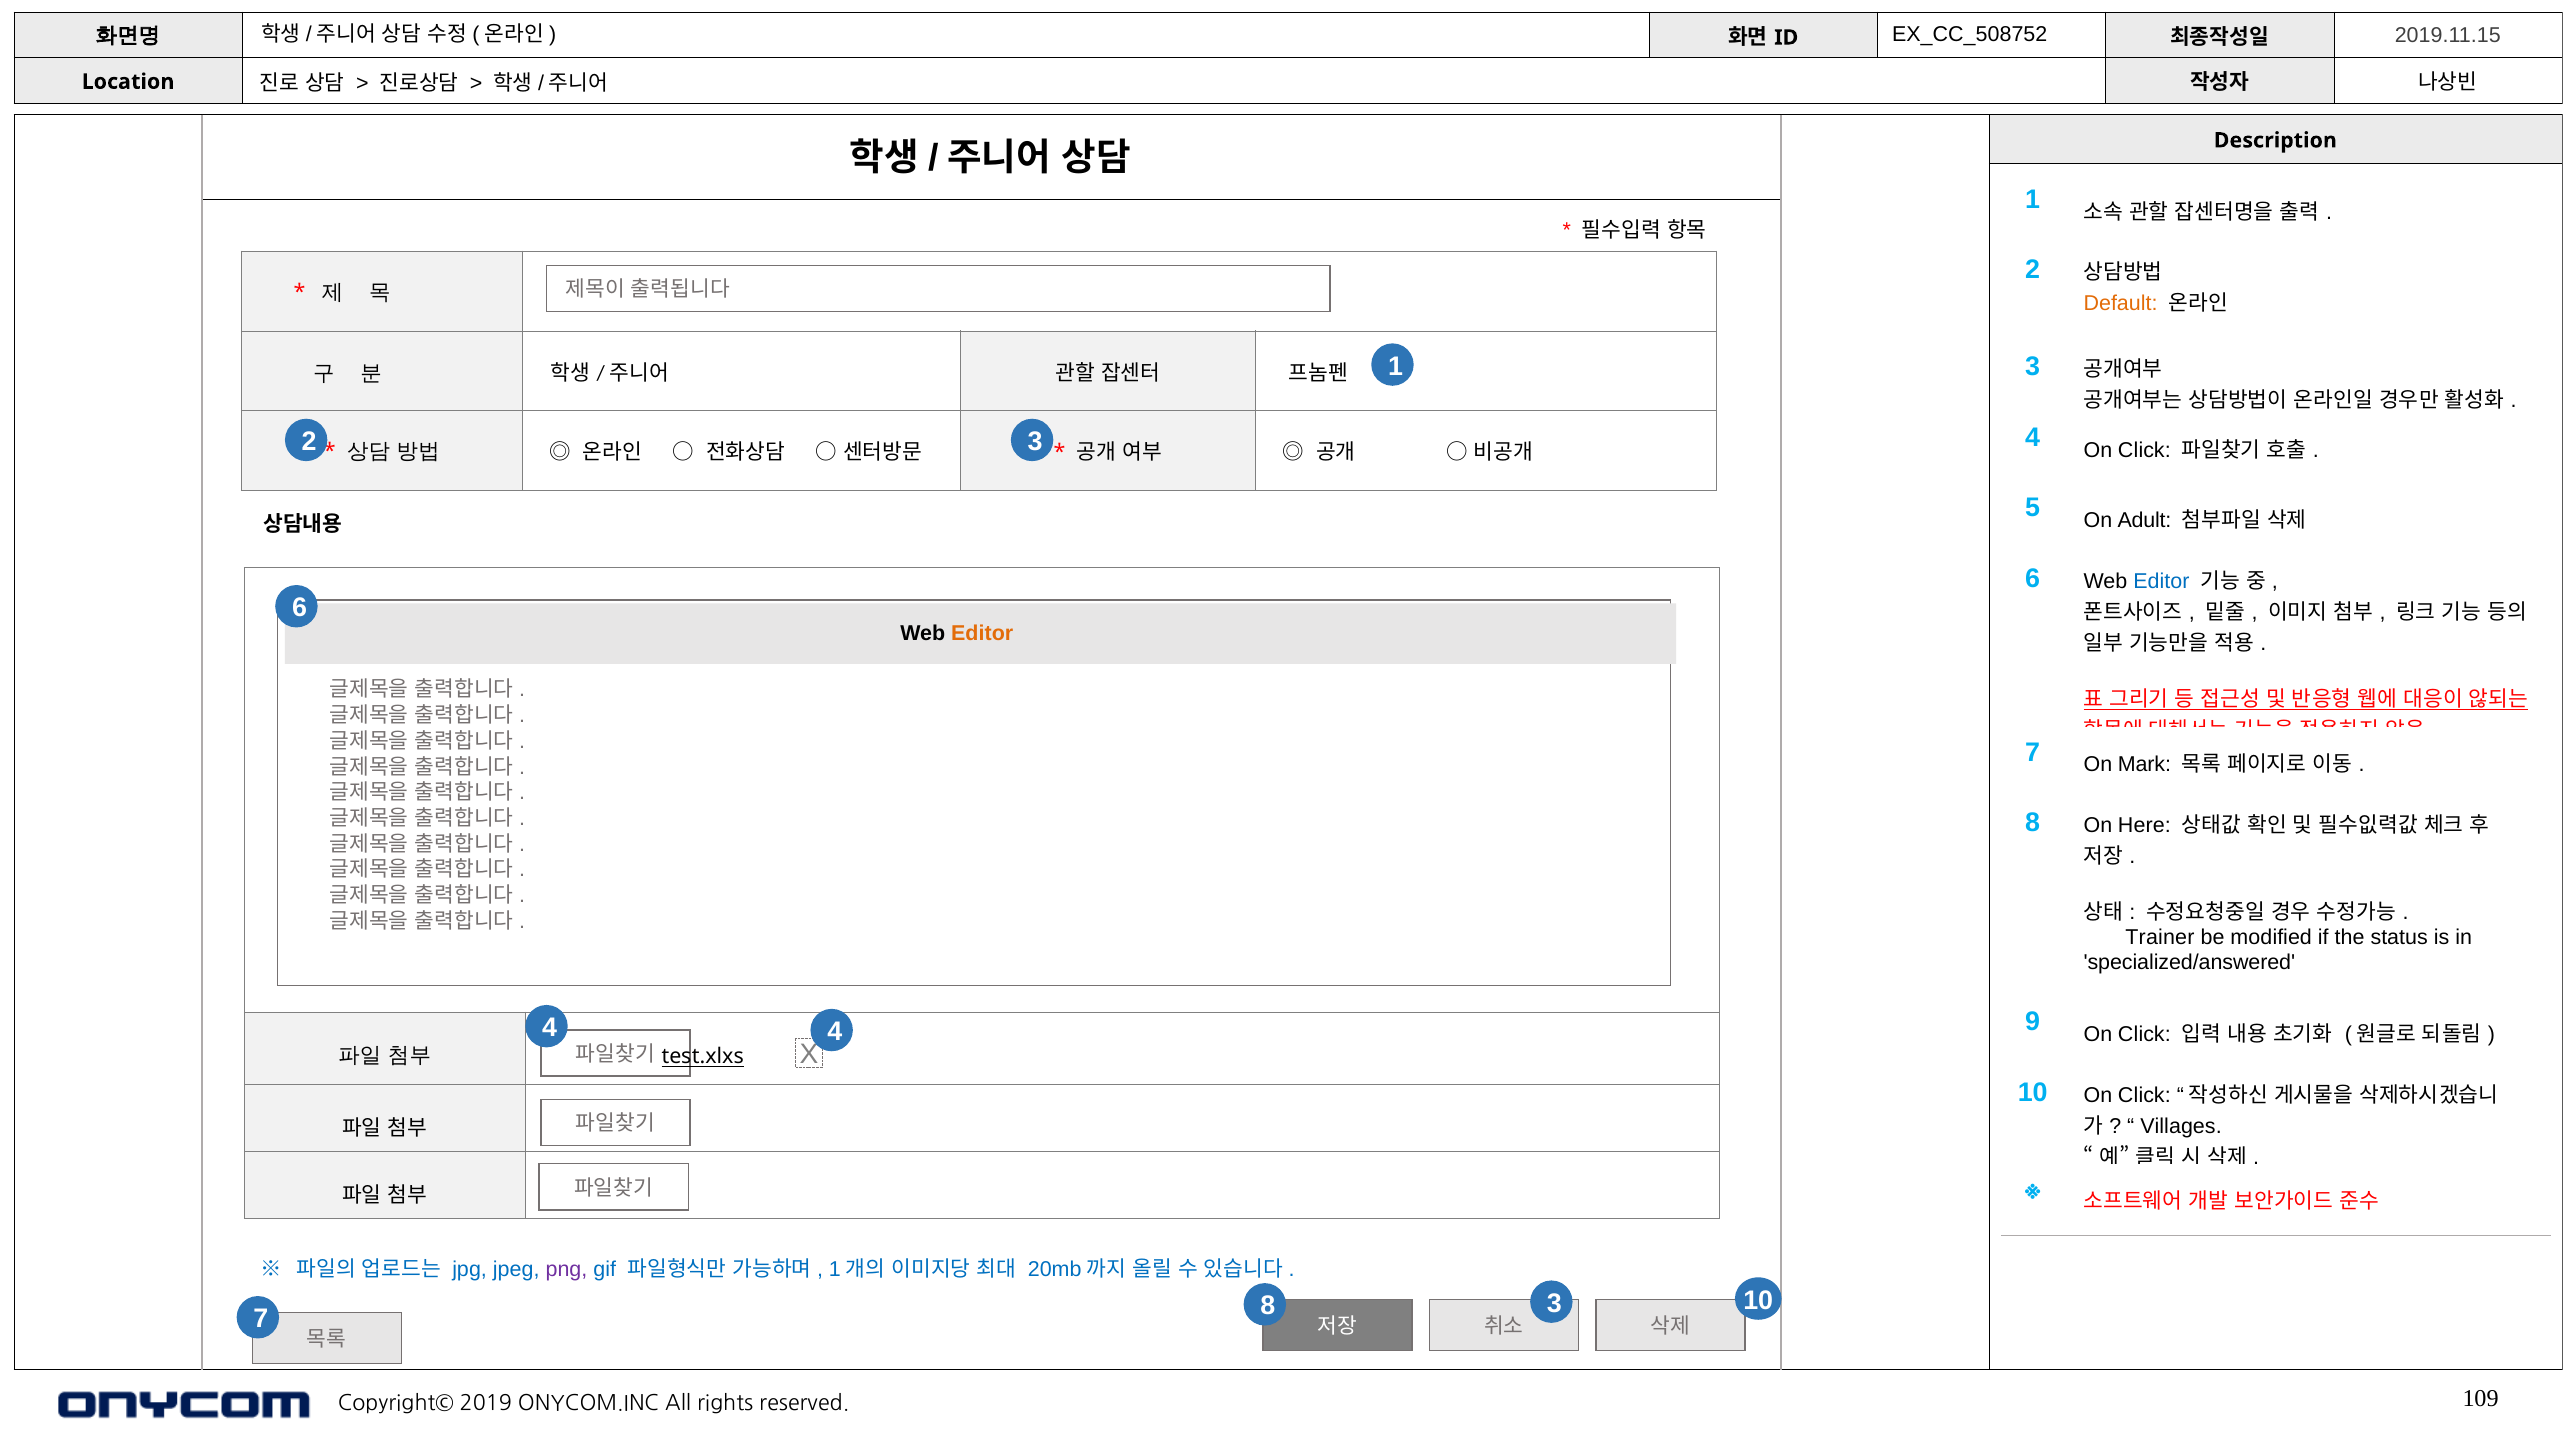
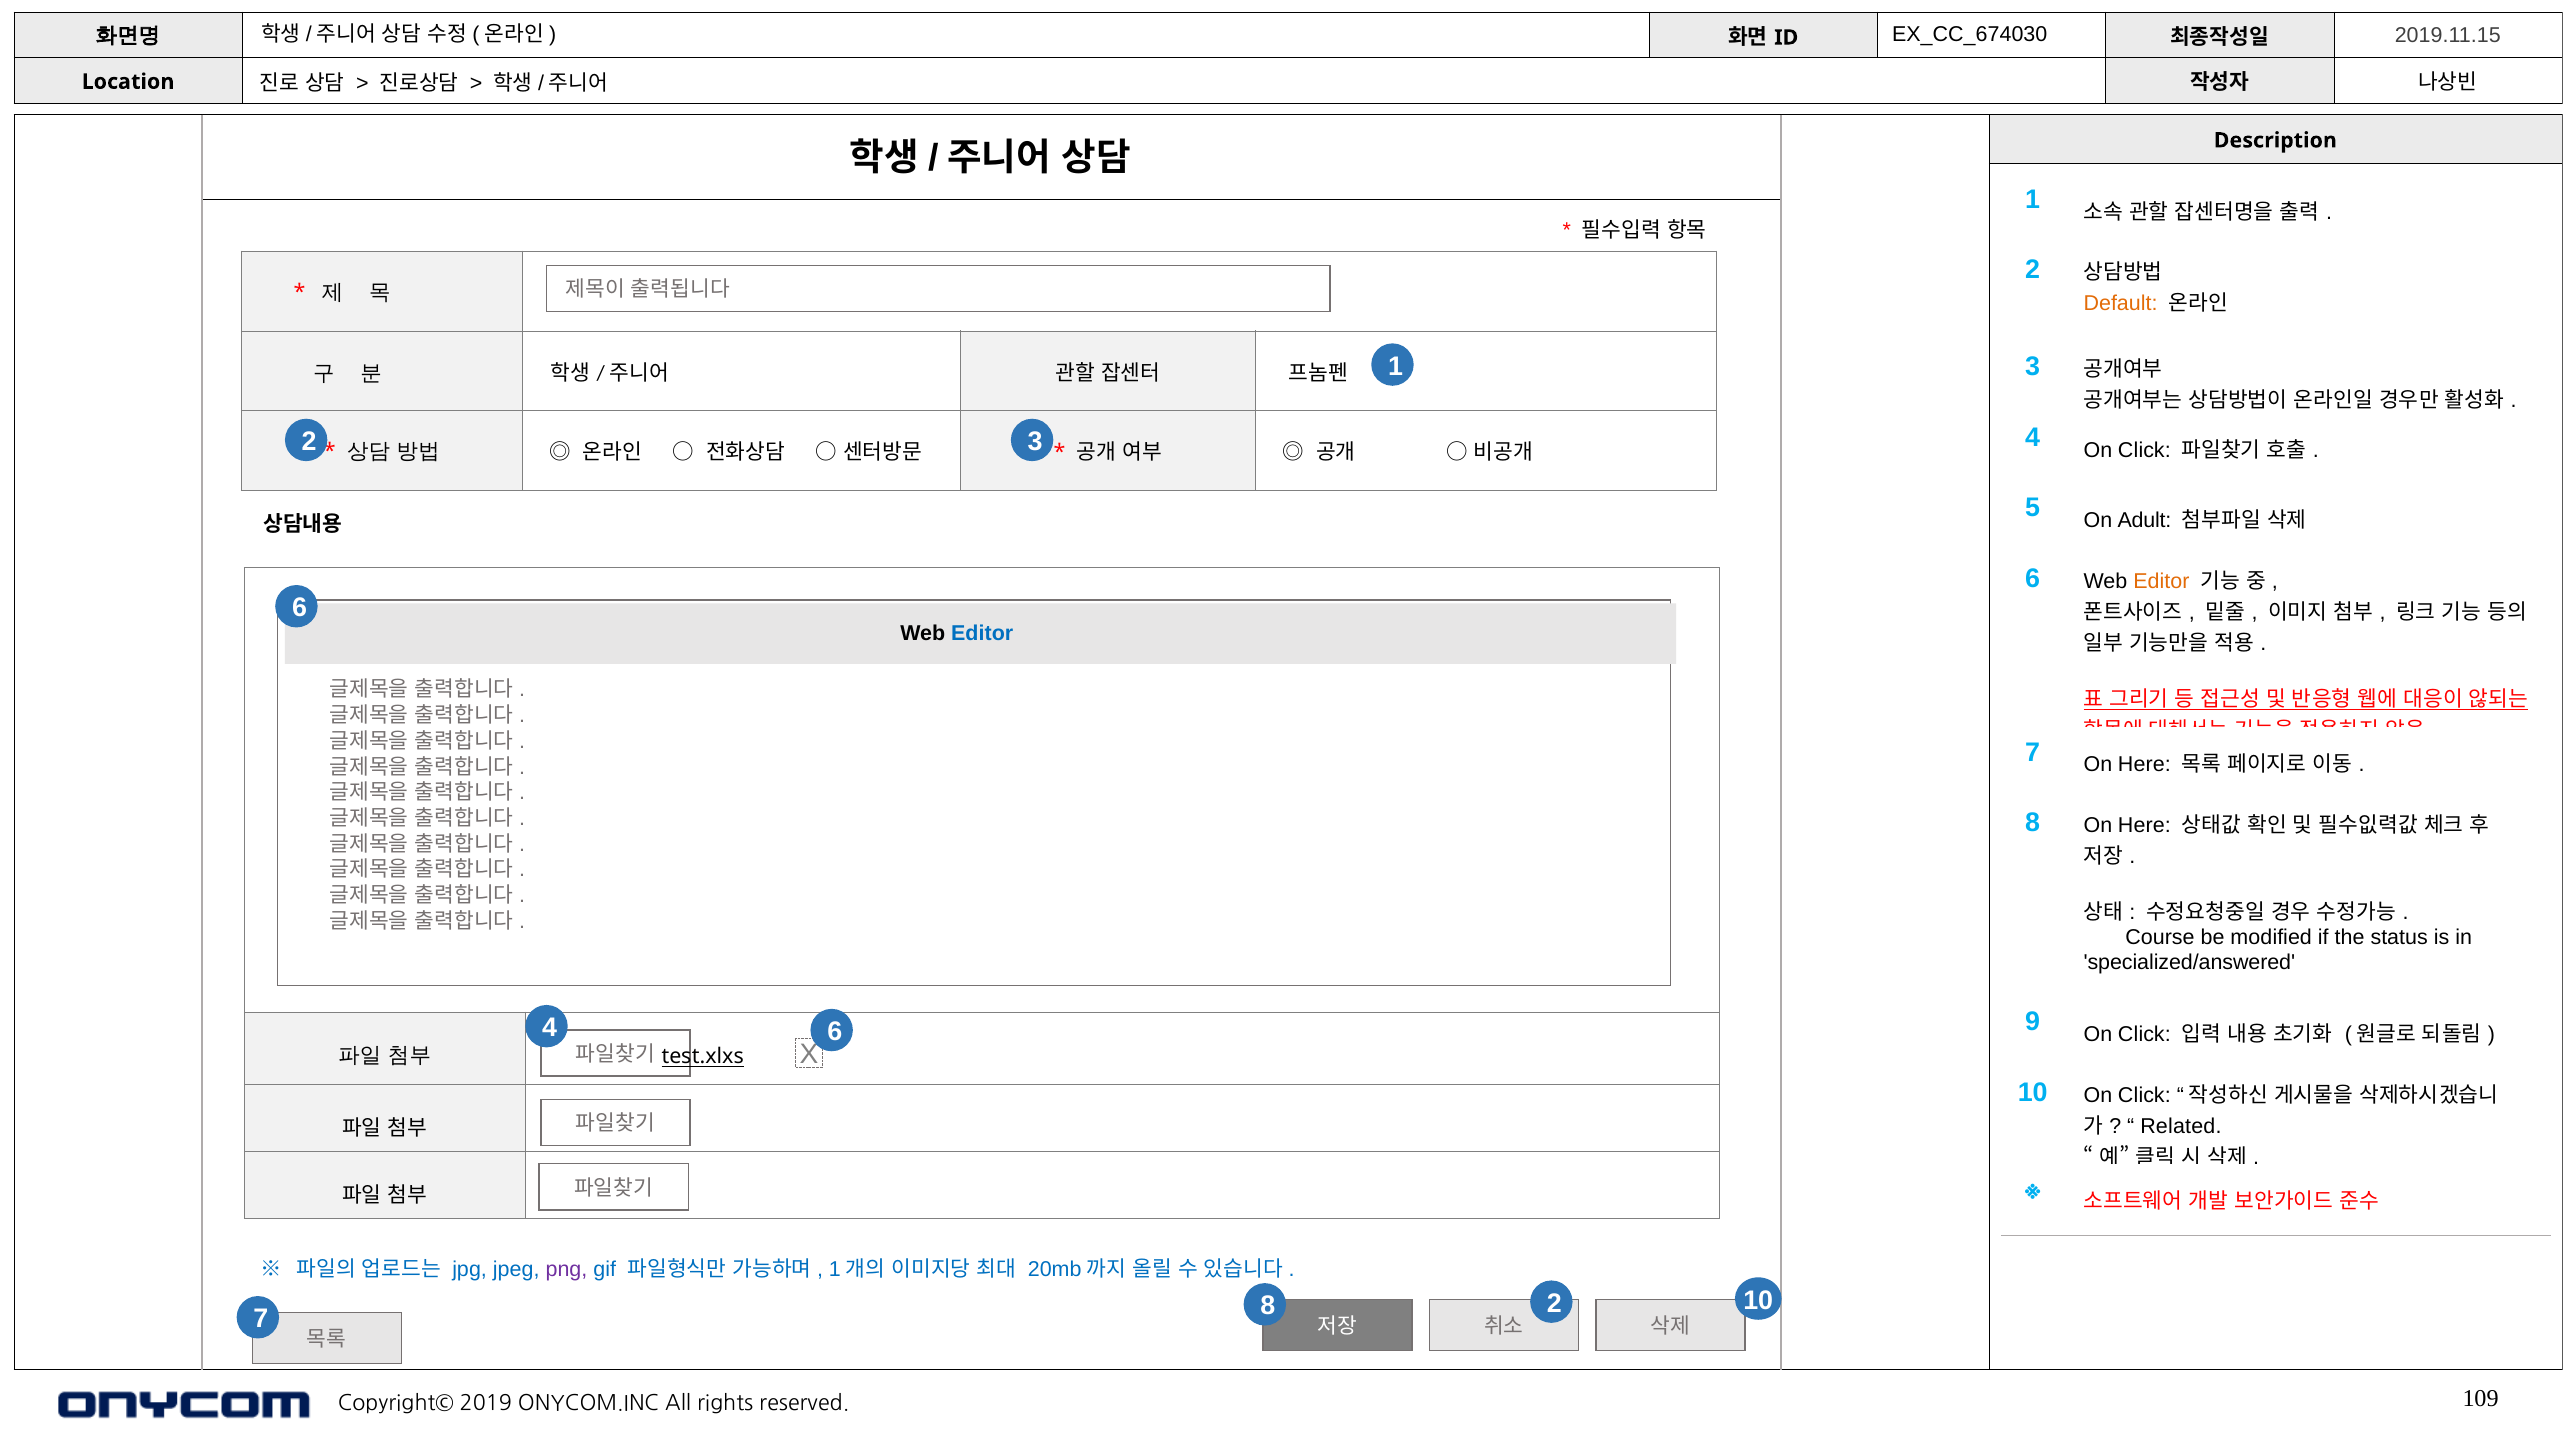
EX_CC_508752: EX_CC_508752 -> EX_CC_674030 (1970, 35)
Editor colour: blue -> orange (2161, 581)
Editor colour: orange -> blue (982, 634)
7 On Mark: Mark -> Here (2144, 765)
Trainer: Trainer -> Course (2160, 938)
4 4: 4 -> 6 (835, 1032)
Villages: Villages -> Related (2181, 1127)
8 3: 3 -> 2 (1554, 1303)
